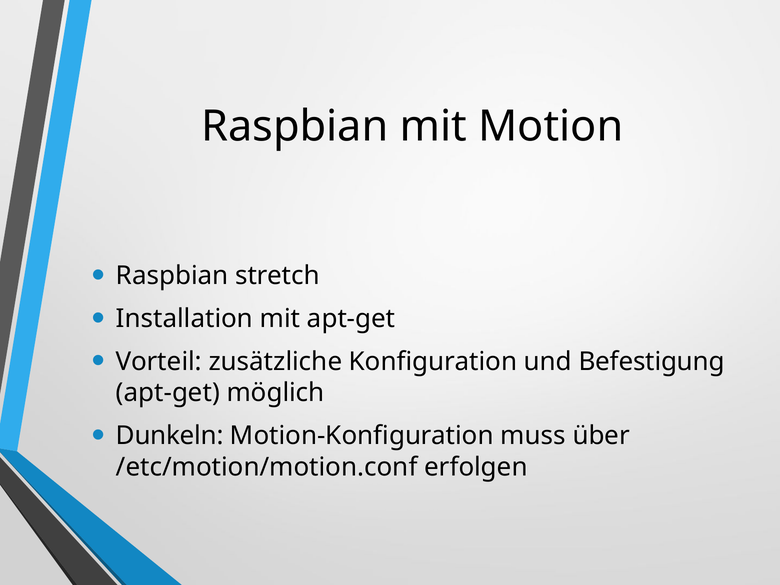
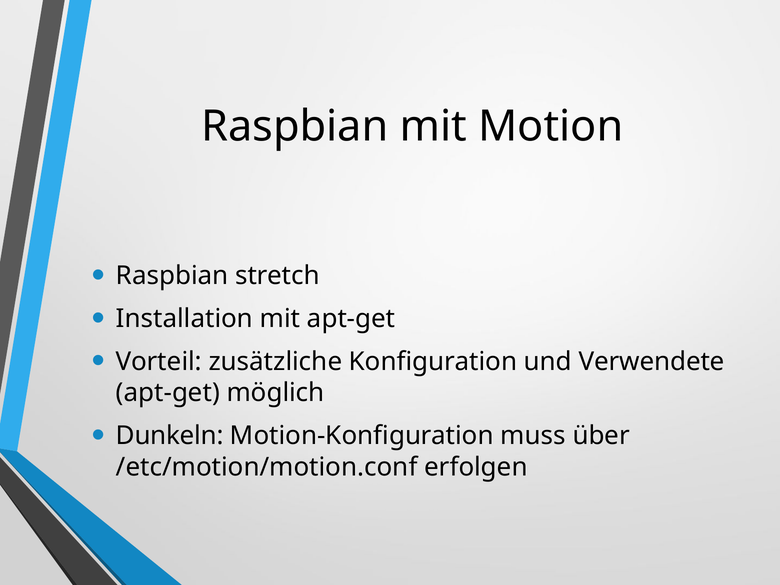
Befestigung: Befestigung -> Verwendete (652, 362)
